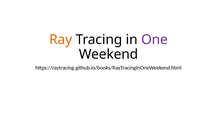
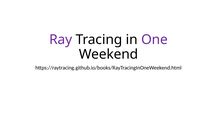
Ray colour: orange -> purple (61, 40)
